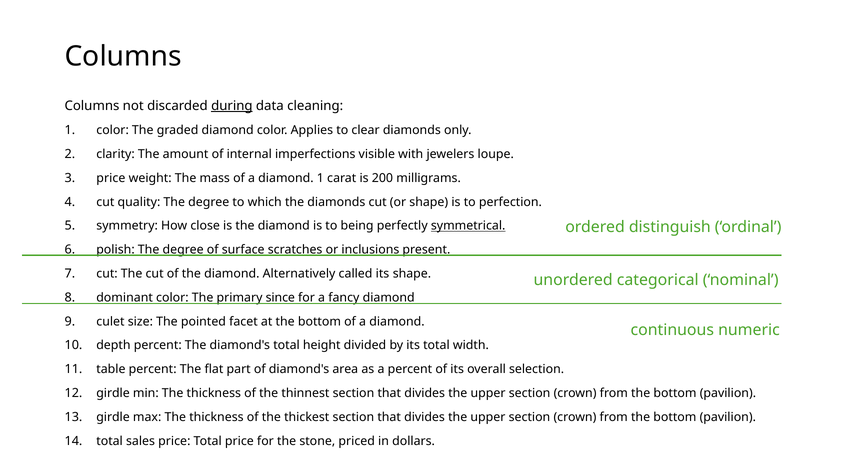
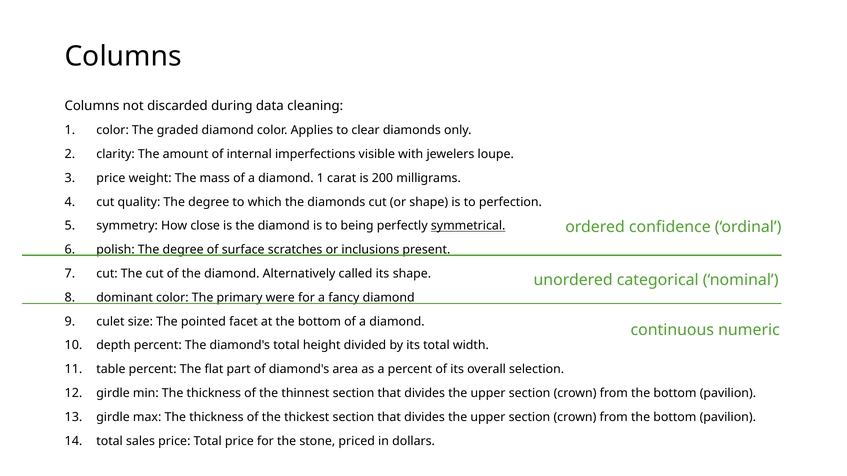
during underline: present -> none (232, 106)
distinguish: distinguish -> confidence (670, 227)
since: since -> were (280, 298)
